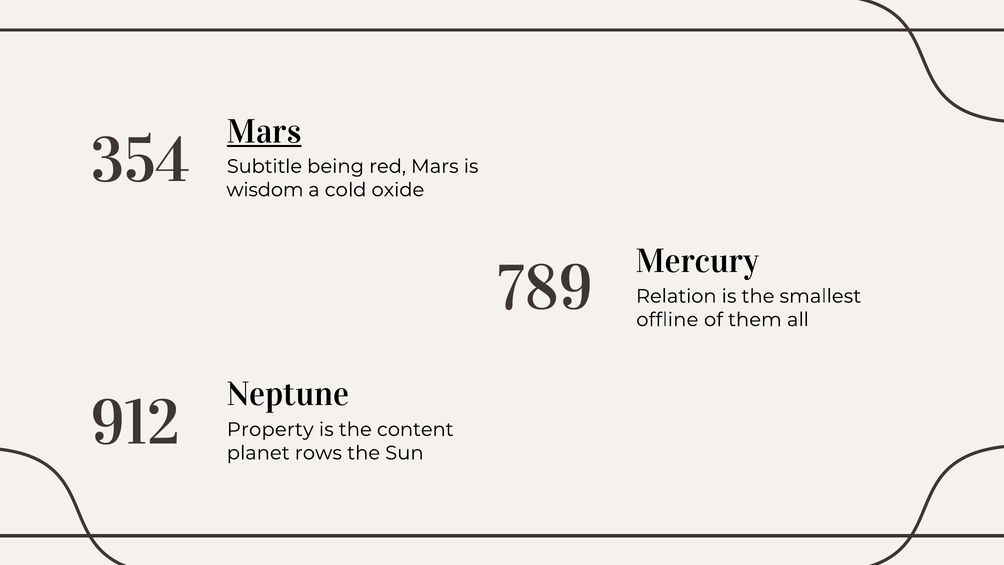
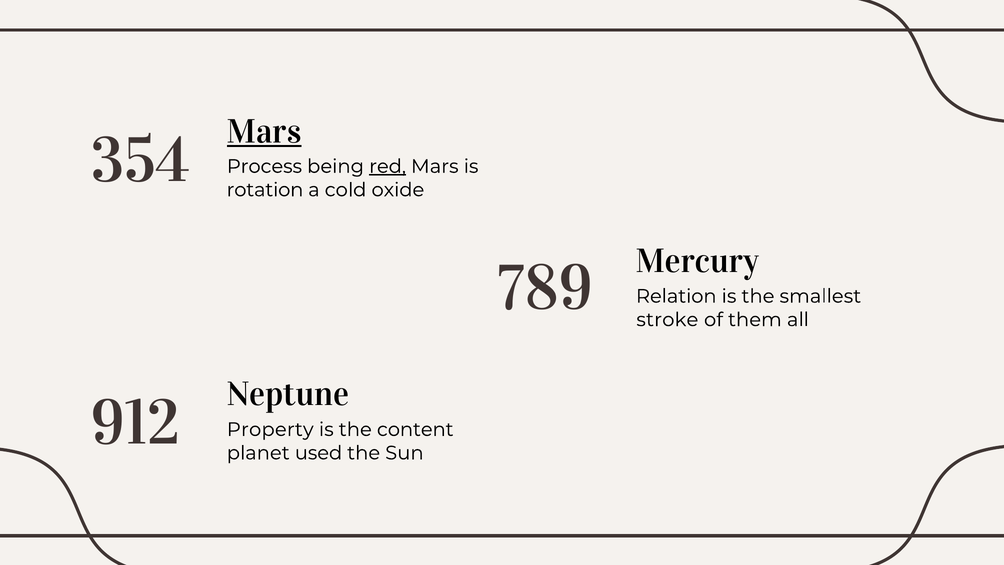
Subtitle: Subtitle -> Process (264, 166)
red underline: none -> present (388, 166)
wisdom: wisdom -> rotation (265, 190)
offline: offline -> stroke (667, 320)
rows: rows -> used (318, 453)
